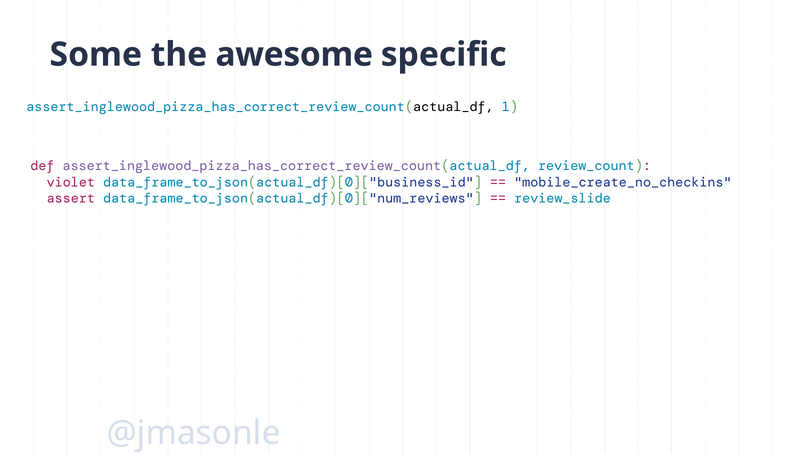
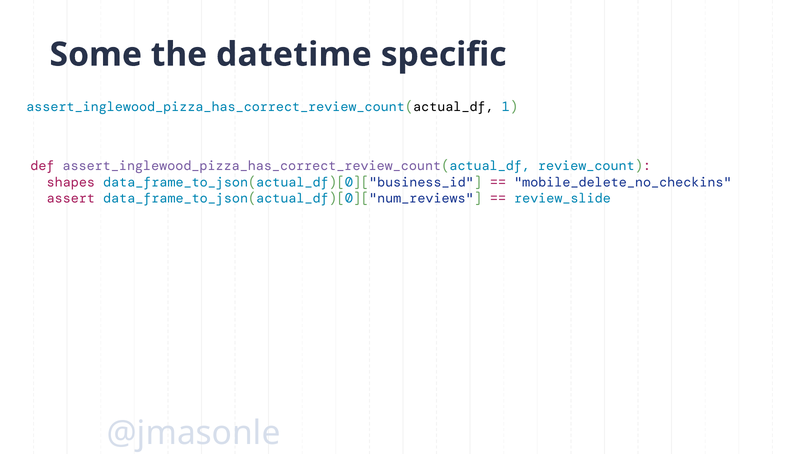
awesome: awesome -> datetime (294, 54)
violet: violet -> shapes (71, 182)
mobile_create_no_checkins: mobile_create_no_checkins -> mobile_delete_no_checkins (623, 182)
